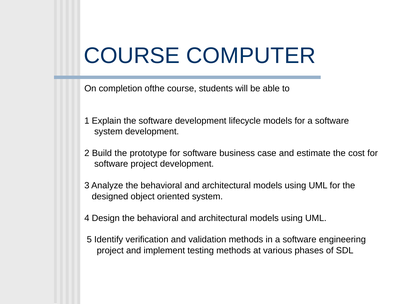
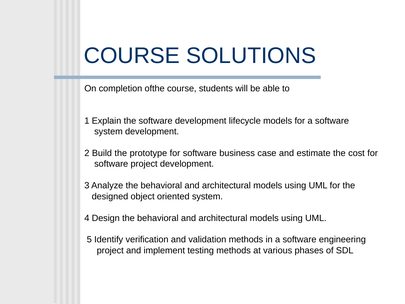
COMPUTER: COMPUTER -> SOLUTIONS (251, 56)
